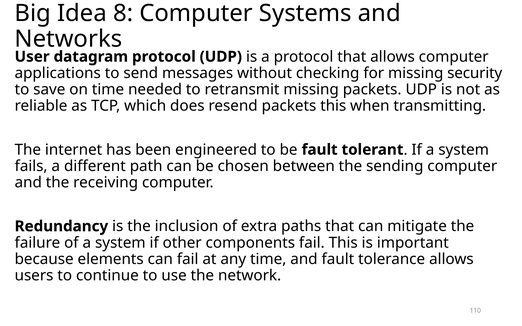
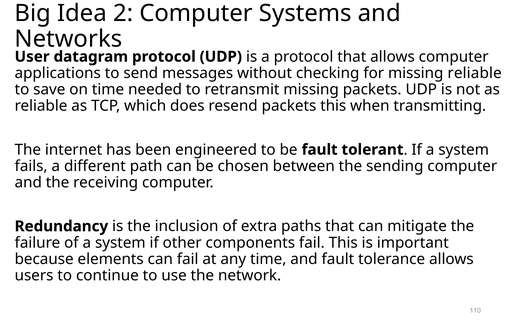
8: 8 -> 2 (123, 13)
missing security: security -> reliable (475, 73)
